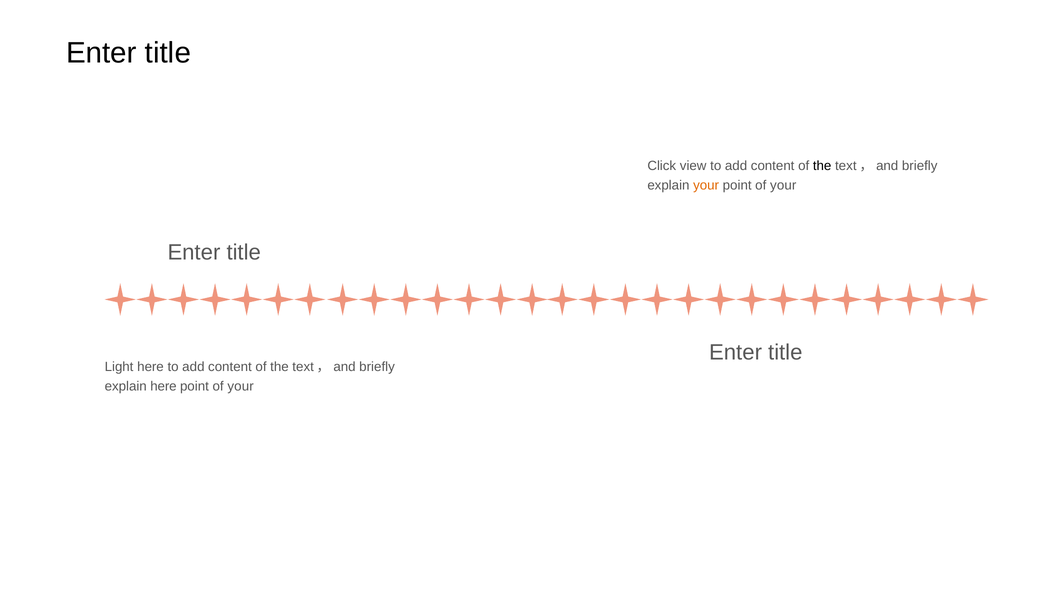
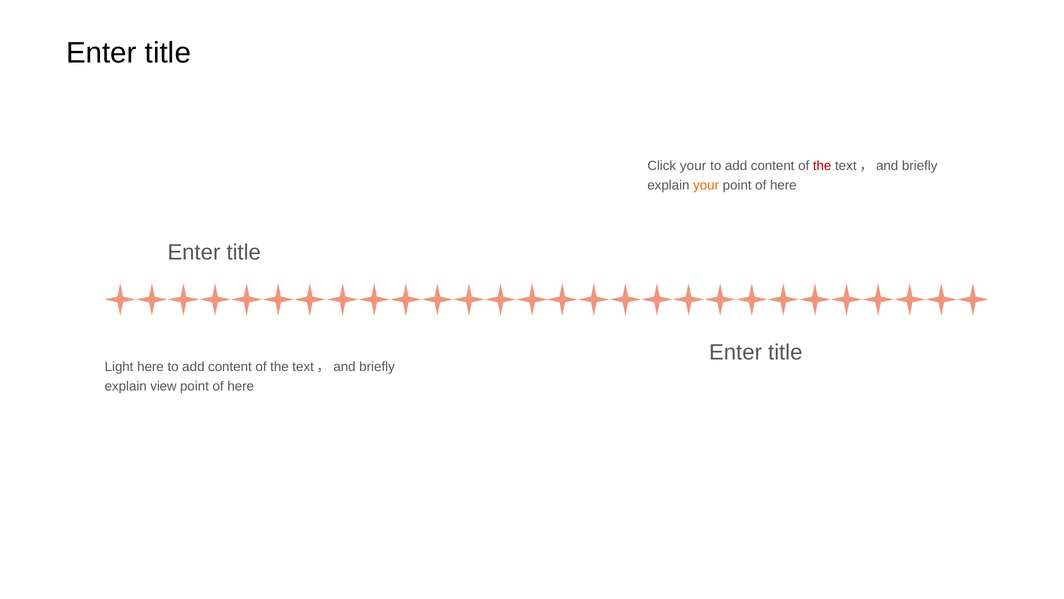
Click view: view -> your (693, 166)
the colour: black -> red (822, 166)
your: your -> here (783, 185)
explain here: here -> view (163, 386)
your: your -> here (241, 386)
